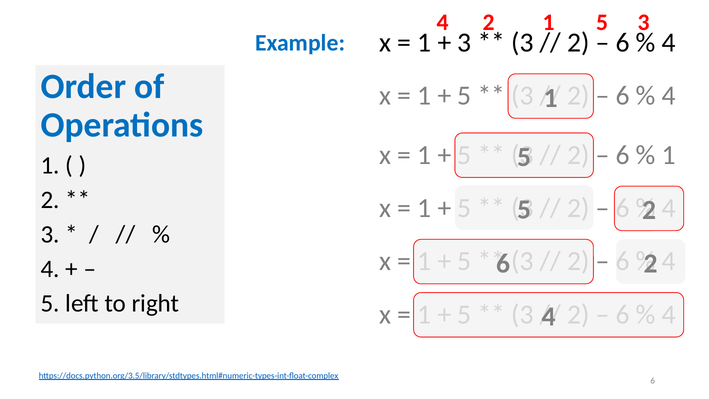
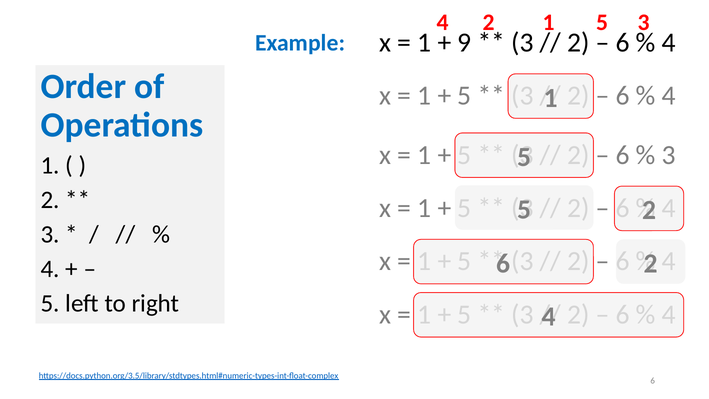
3: 3 -> 9 (464, 43)
1: 1 -> 3 (669, 155)
